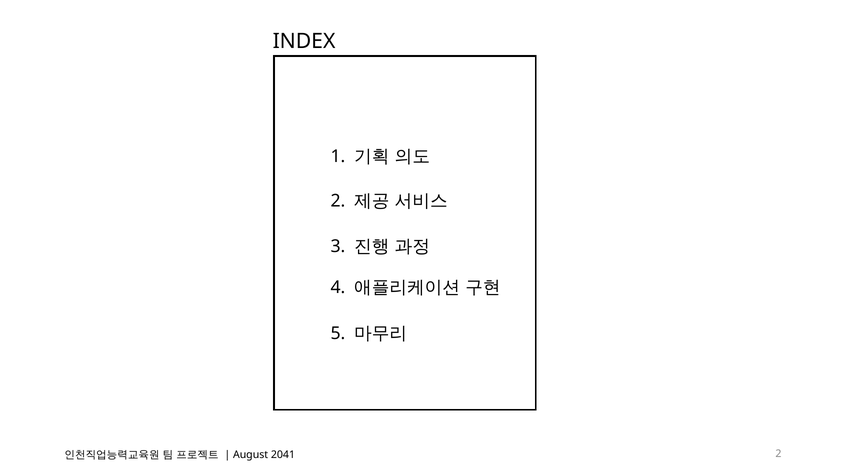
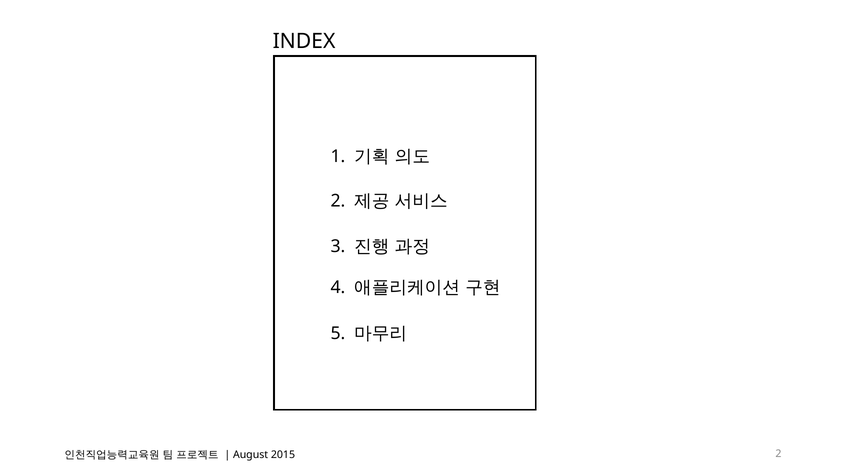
2041: 2041 -> 2015 (283, 454)
